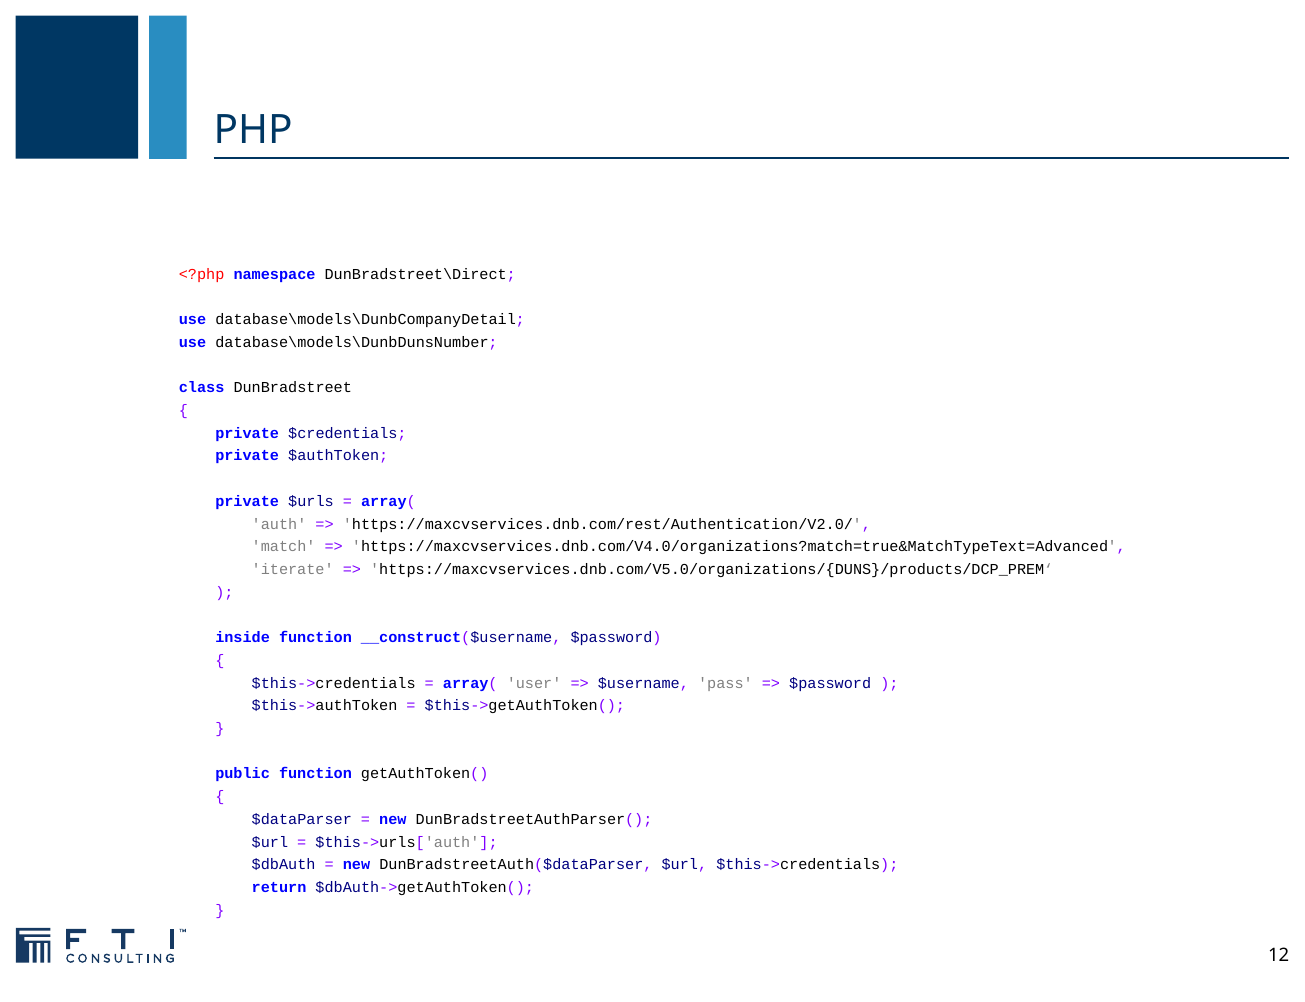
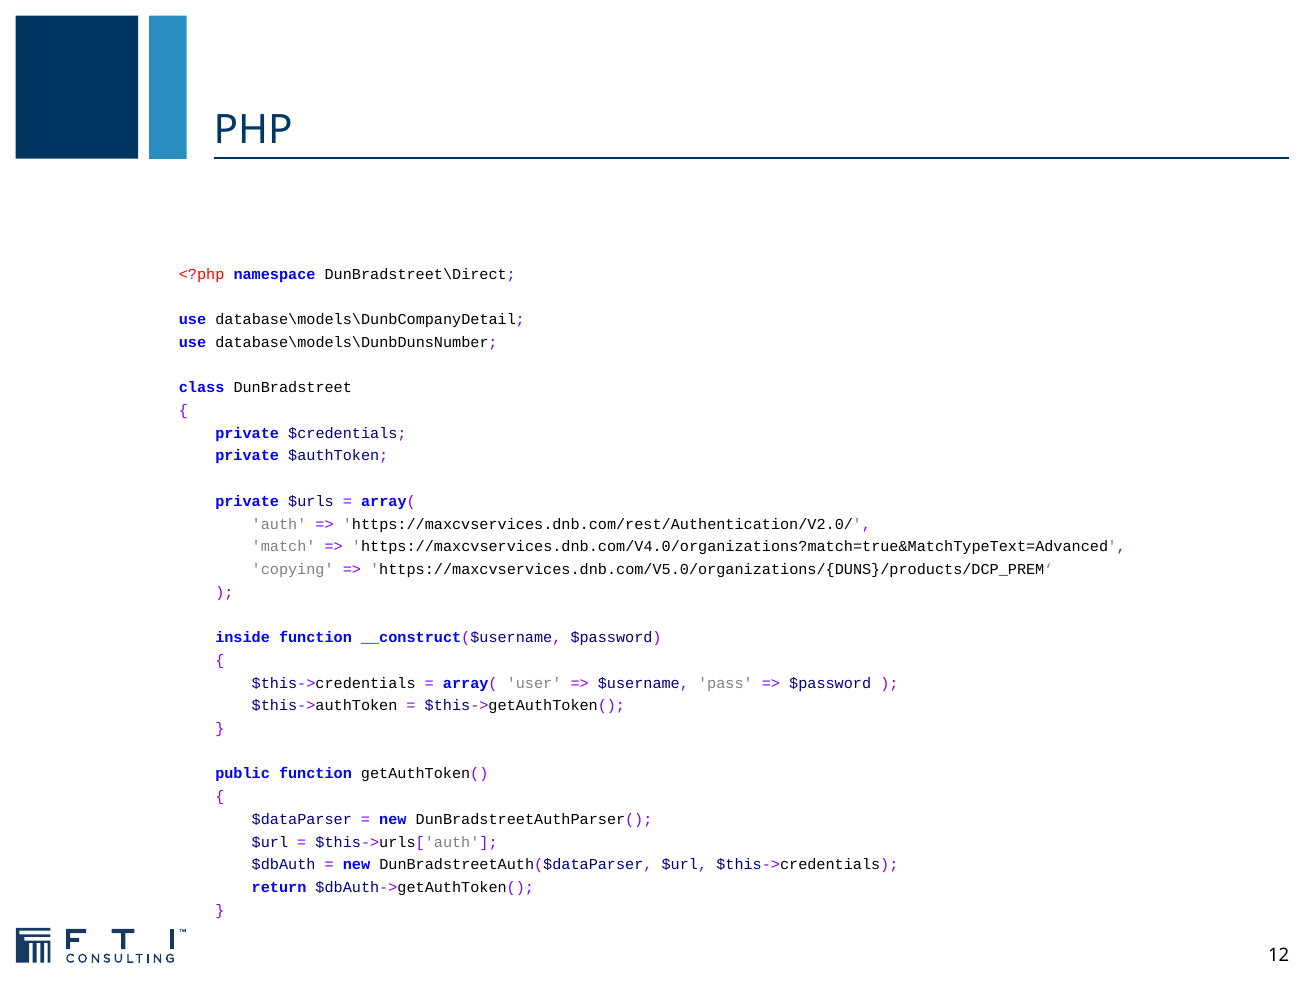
iterate: iterate -> copying (293, 569)
